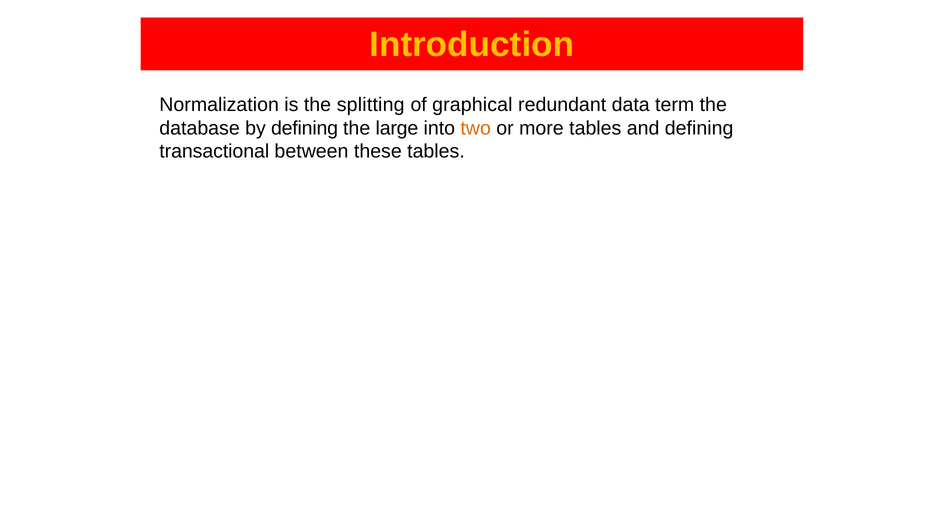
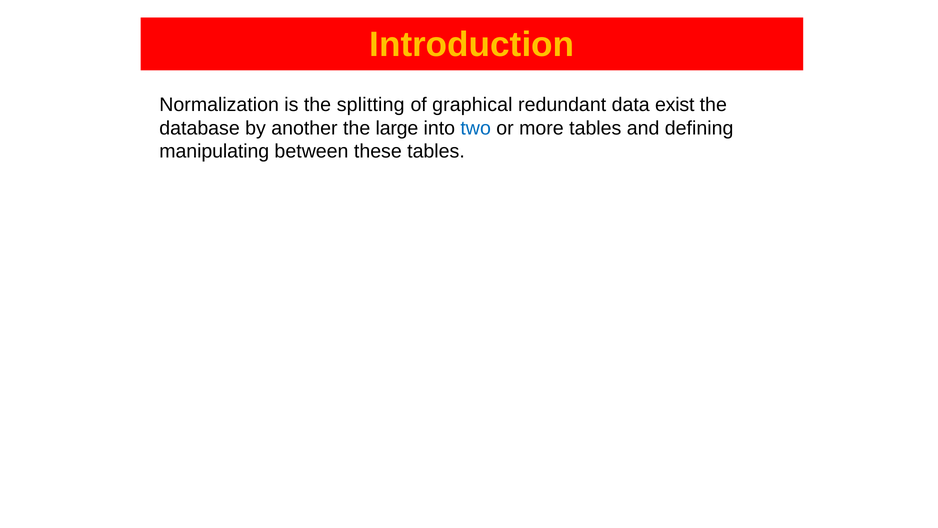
term: term -> exist (675, 105)
by defining: defining -> another (304, 128)
two colour: orange -> blue (476, 128)
transactional: transactional -> manipulating (214, 151)
